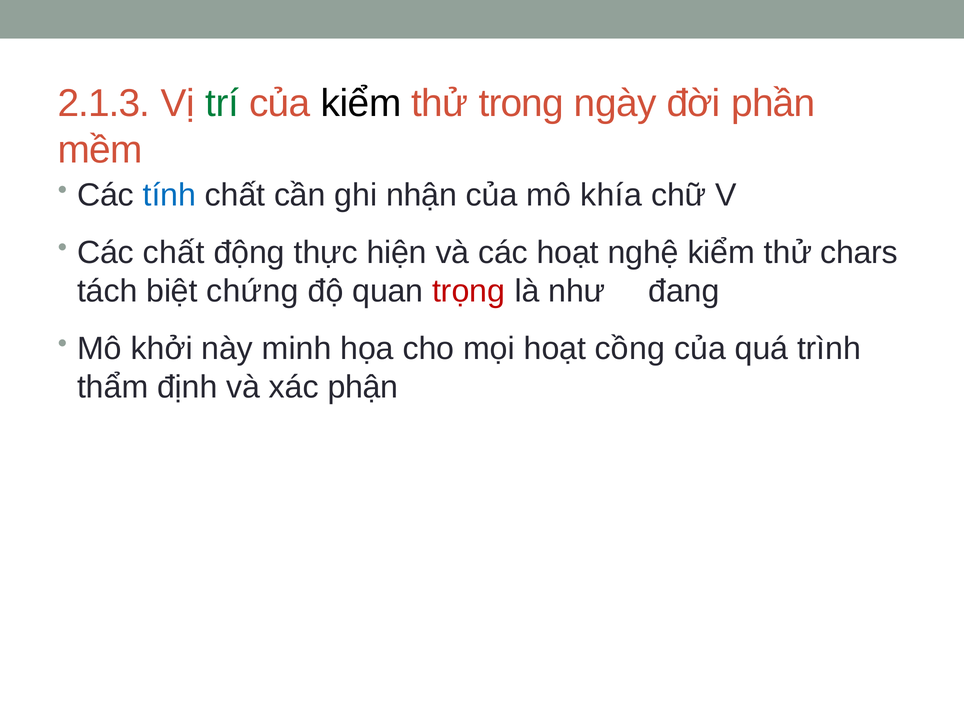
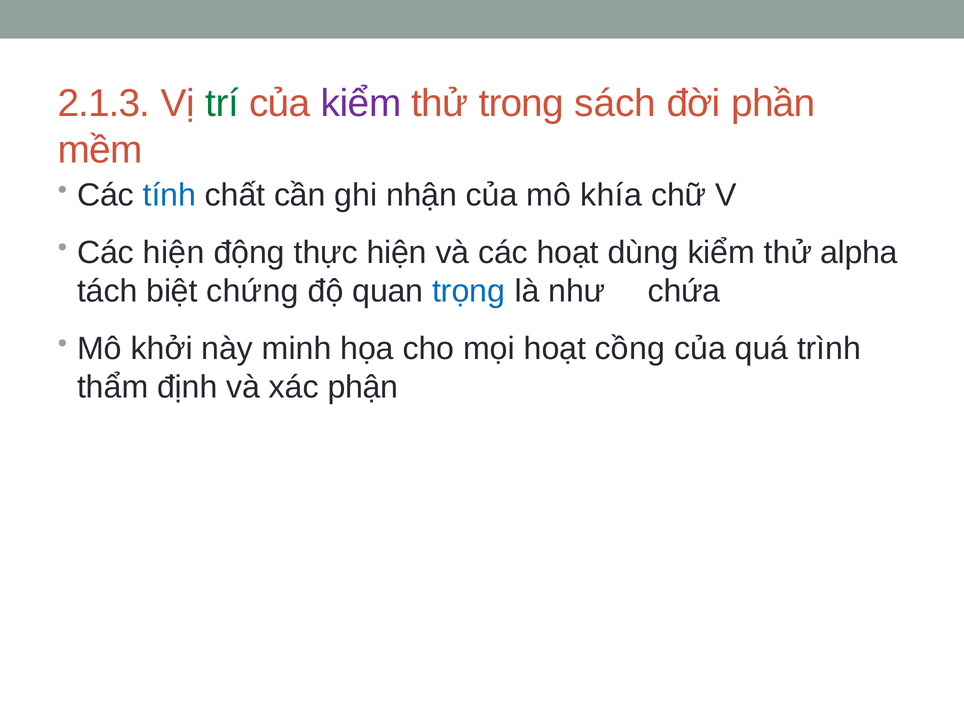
kiểm colour: black -> purple (361, 103)
ngày: ngày -> sách (615, 103)
Các chất: chất -> hiện (174, 253)
nghệ: nghệ -> dùng (643, 253)
chars: chars -> alpha (859, 253)
trọng colour: red -> blue (469, 291)
đang: đang -> chứa (684, 291)
